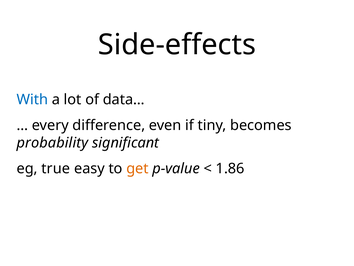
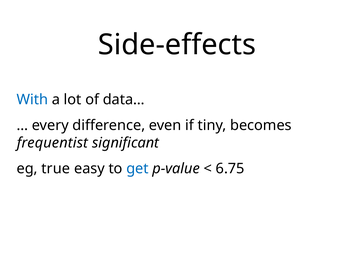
probability: probability -> frequentist (52, 142)
get colour: orange -> blue (137, 168)
1.86: 1.86 -> 6.75 (230, 168)
